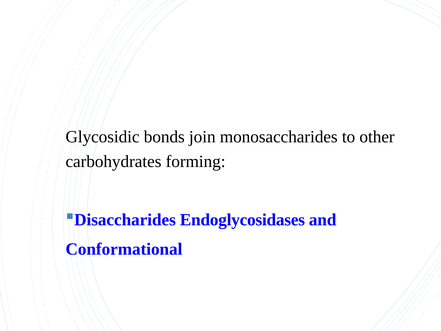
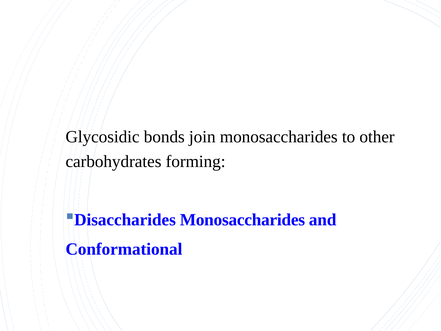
Disaccharides Endoglycosidases: Endoglycosidases -> Monosaccharides (242, 220)
